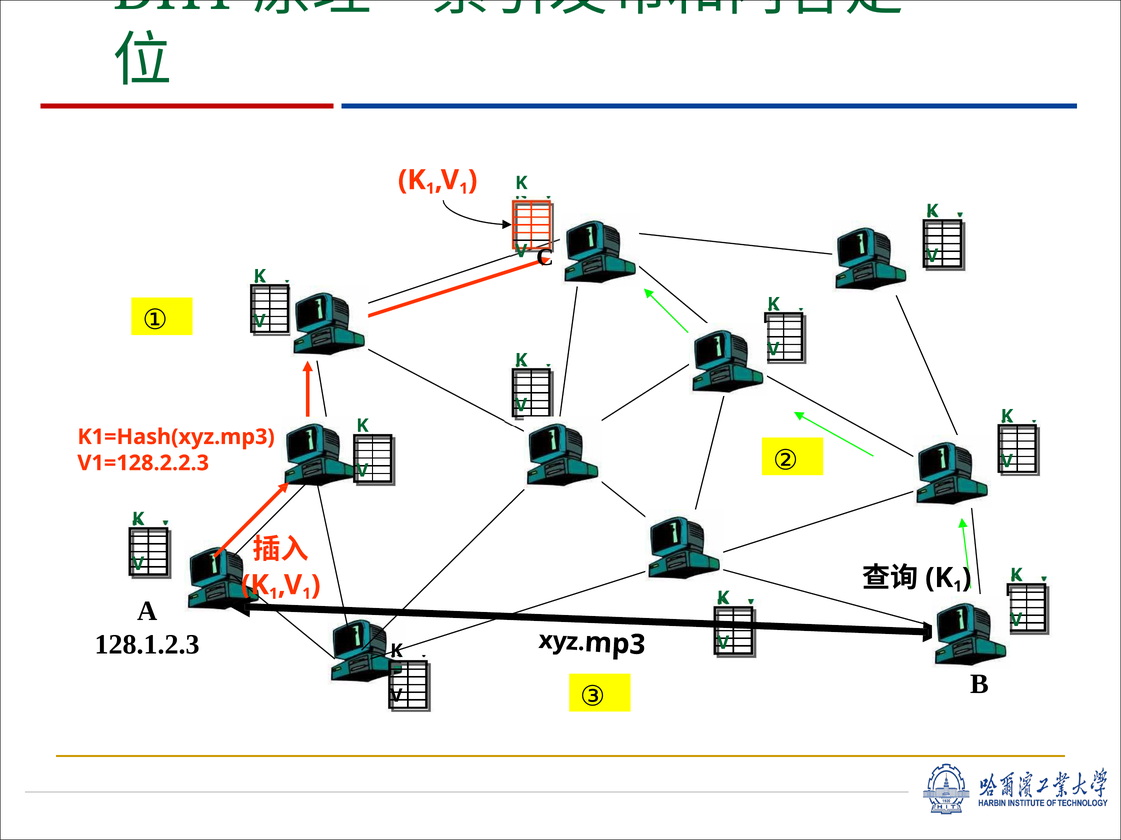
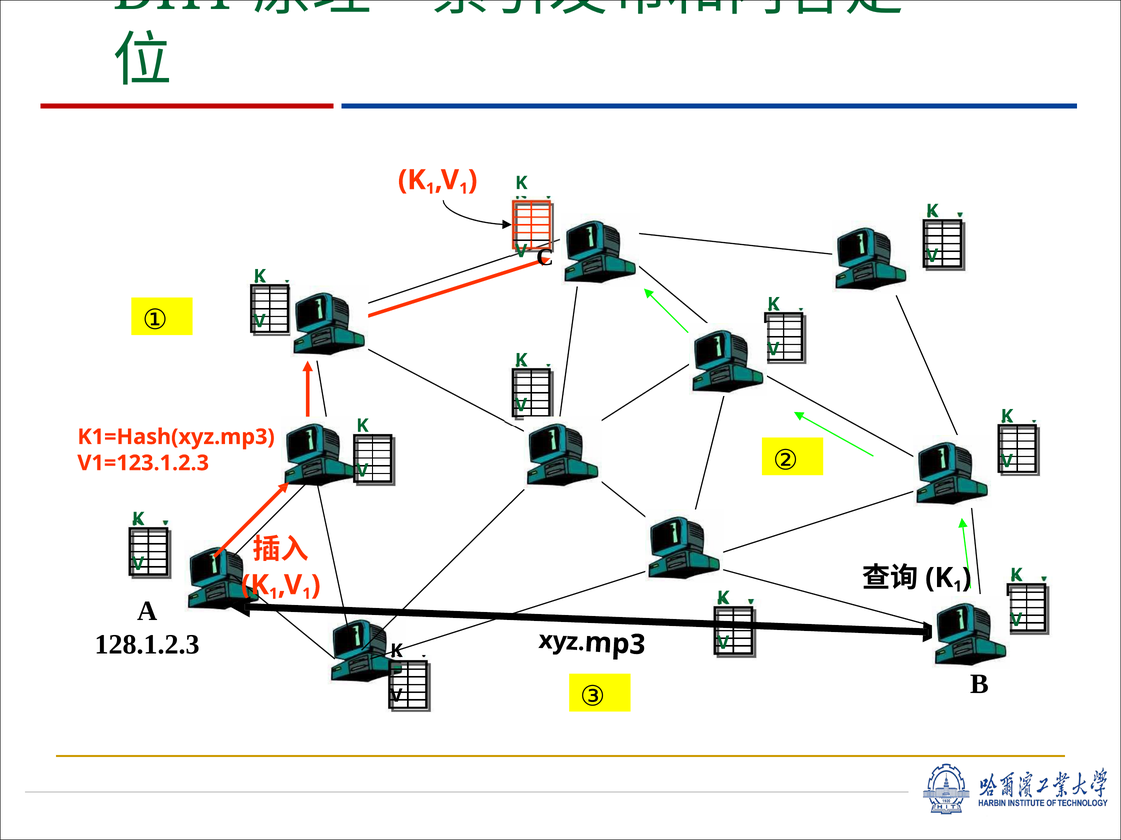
V1=128.2.2.3: V1=128.2.2.3 -> V1=123.1.2.3 (143, 463)
